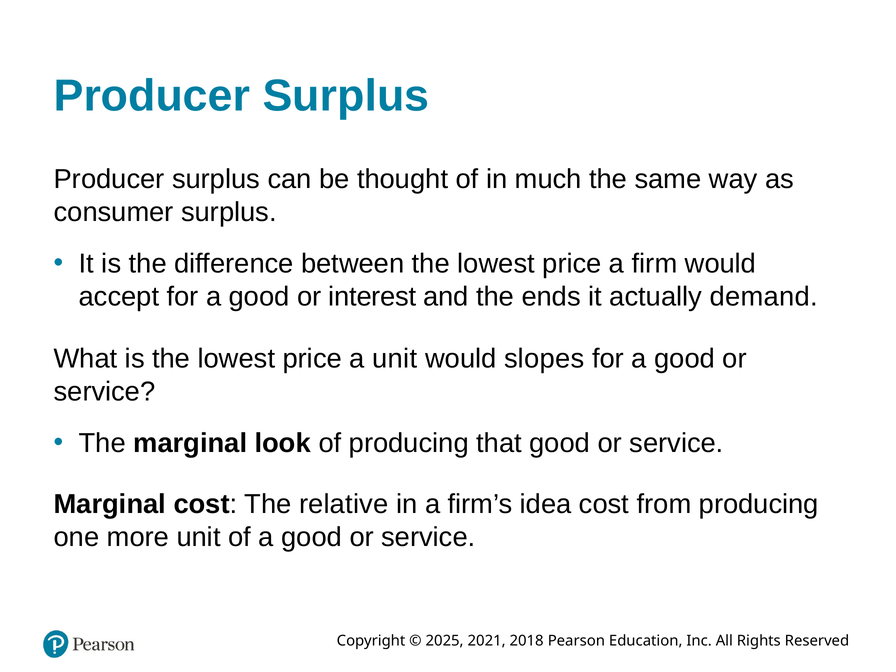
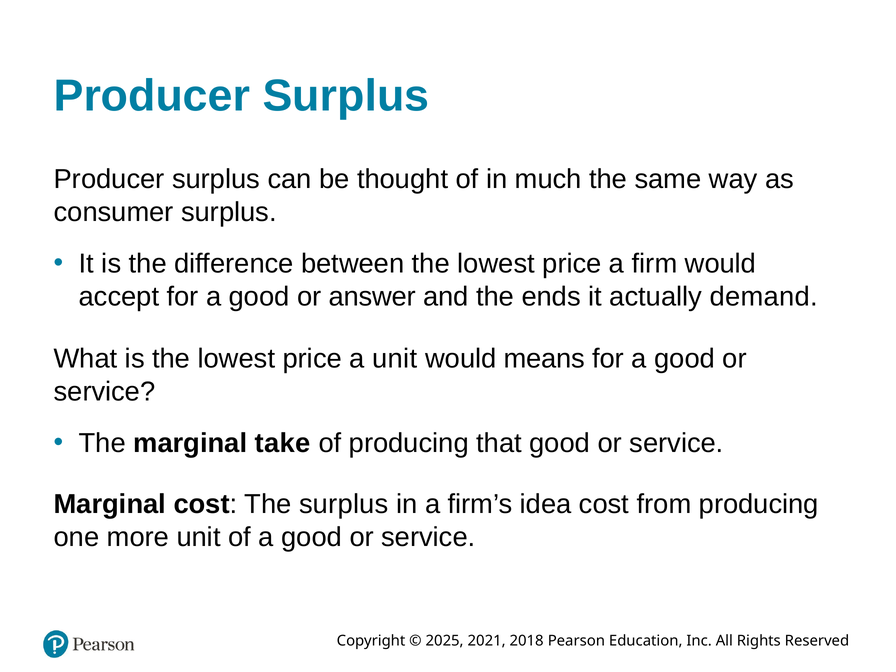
interest: interest -> answer (372, 297)
slopes: slopes -> means (544, 359)
look: look -> take (283, 443)
The relative: relative -> surplus (344, 504)
